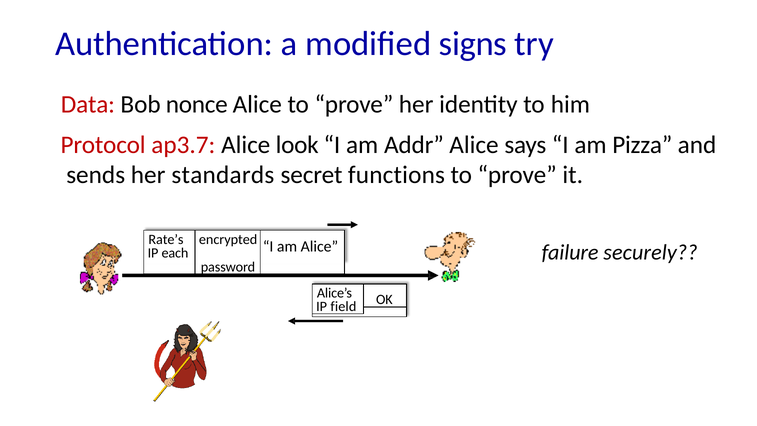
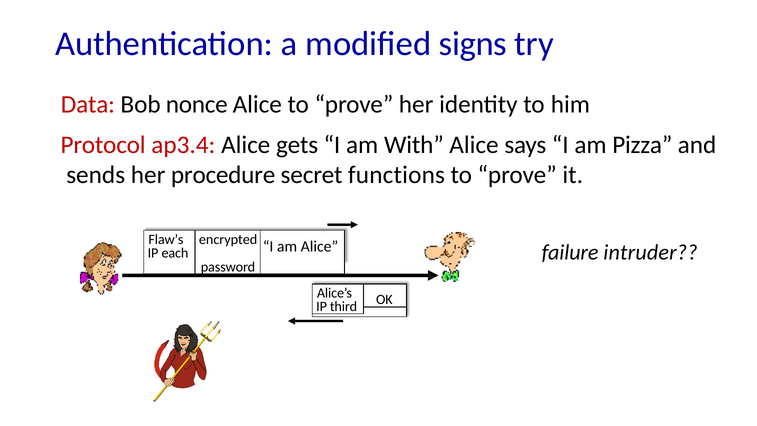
ap3.7: ap3.7 -> ap3.4 (183, 145)
look: look -> gets (297, 145)
Addr: Addr -> With (414, 145)
standards: standards -> procedure (223, 175)
Rate’s: Rate’s -> Flaw’s (166, 239)
securely: securely -> intruder (650, 252)
field: field -> third (344, 306)
